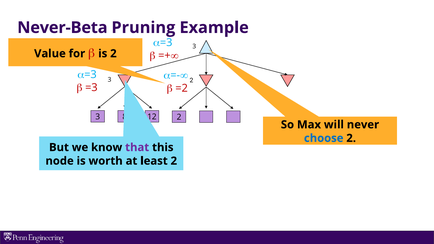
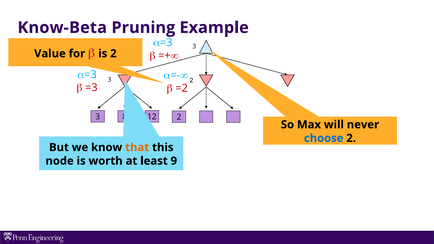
Never-Beta: Never-Beta -> Know-Beta (62, 28)
that colour: purple -> orange (137, 147)
least 2: 2 -> 9 (174, 161)
